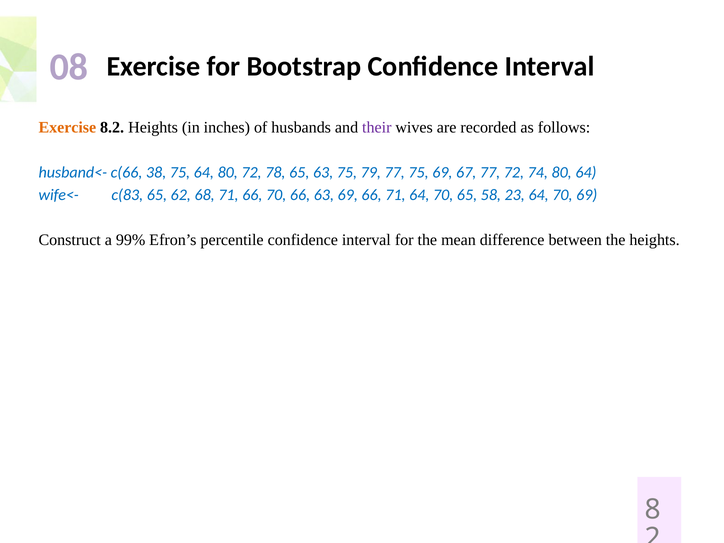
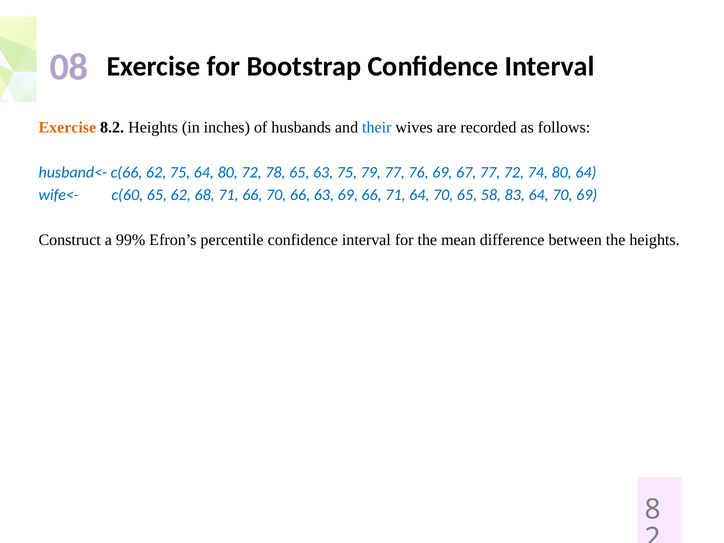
their colour: purple -> blue (377, 127)
c(66 38: 38 -> 62 (156, 172)
77 75: 75 -> 76 (419, 172)
c(83: c(83 -> c(60 (127, 195)
23: 23 -> 83 (515, 195)
